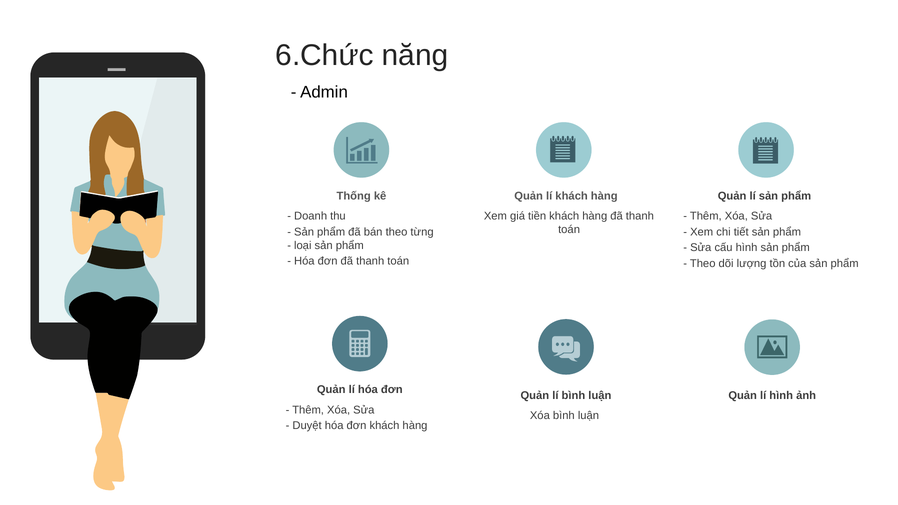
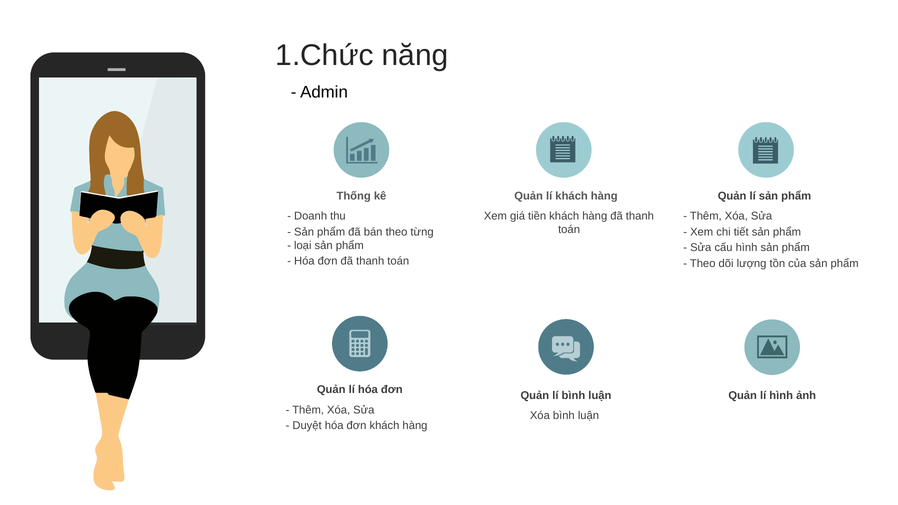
6.Chức: 6.Chức -> 1.Chức (324, 55)
